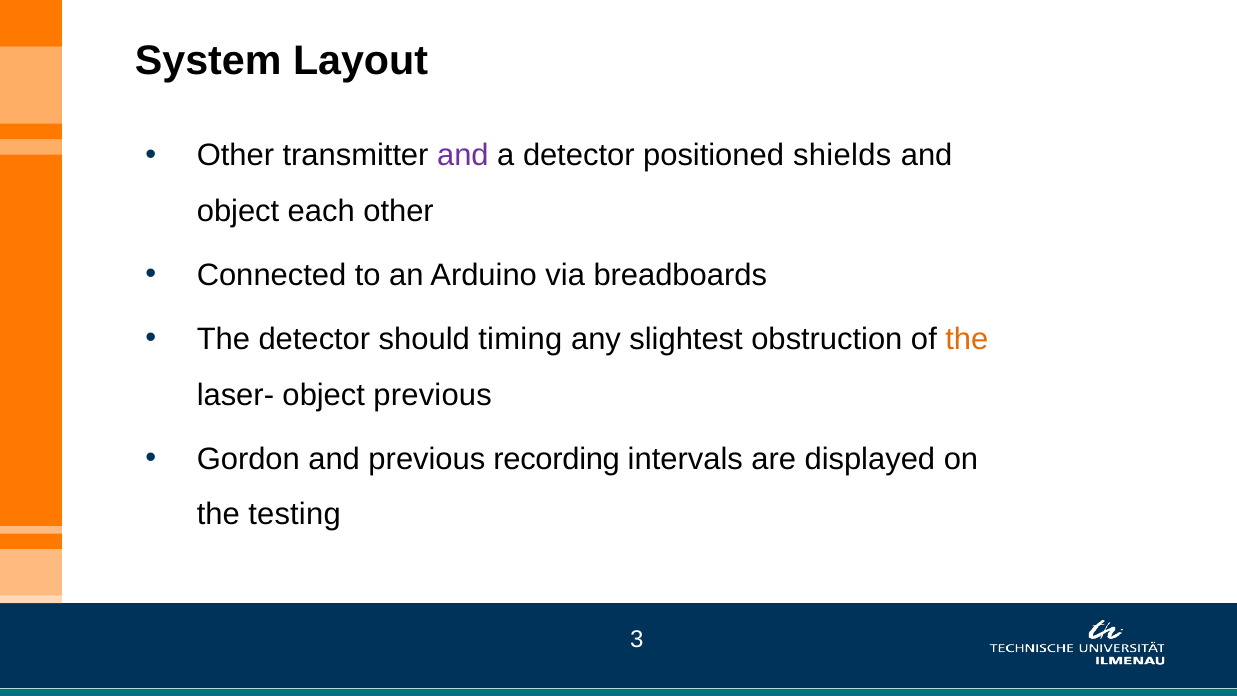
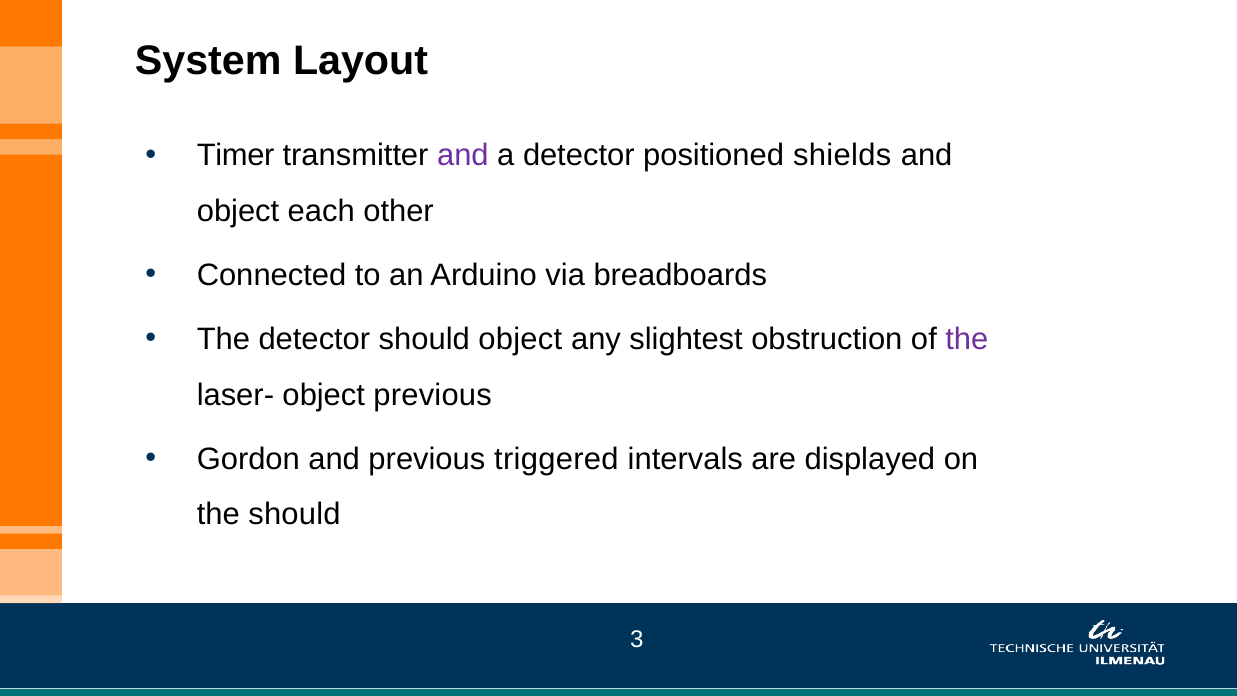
Other: Other -> Timer (236, 156)
should timing: timing -> object (520, 339)
the colour: orange -> purple (967, 339)
recording: recording -> triggered (556, 459)
the testing: testing -> should (294, 514)
